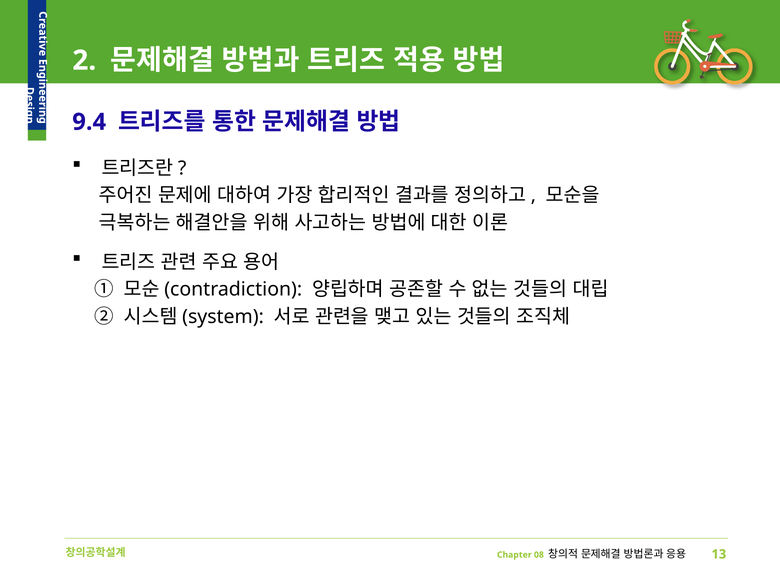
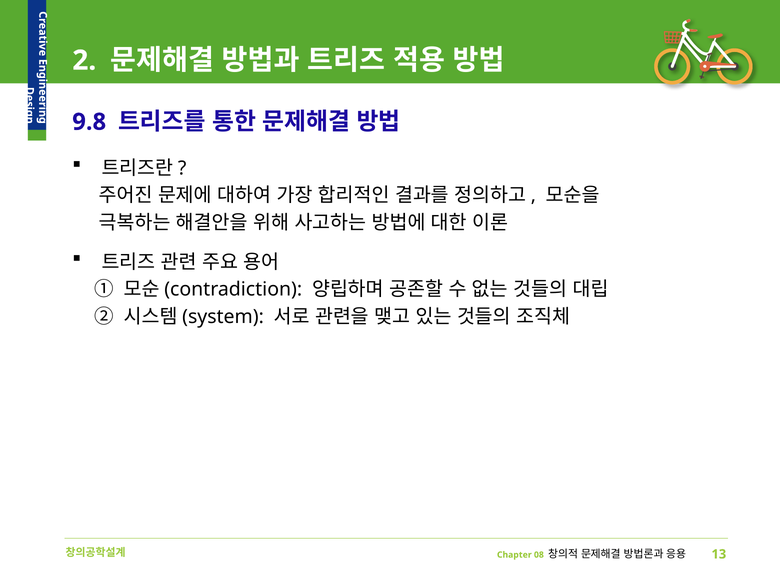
9.4: 9.4 -> 9.8 (89, 122)
